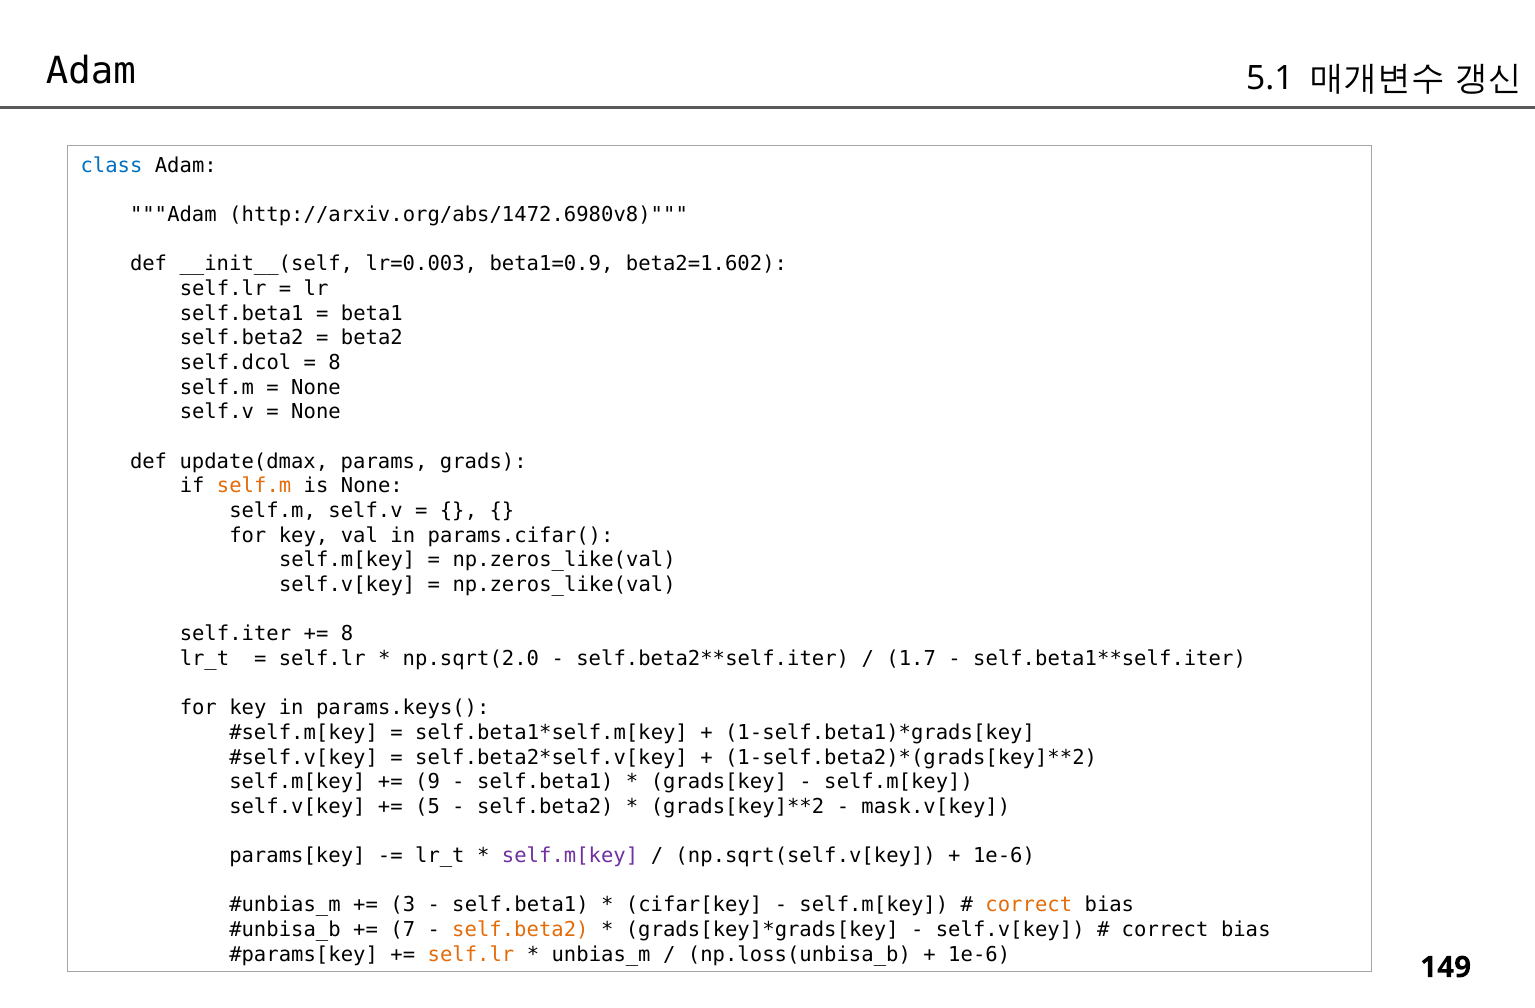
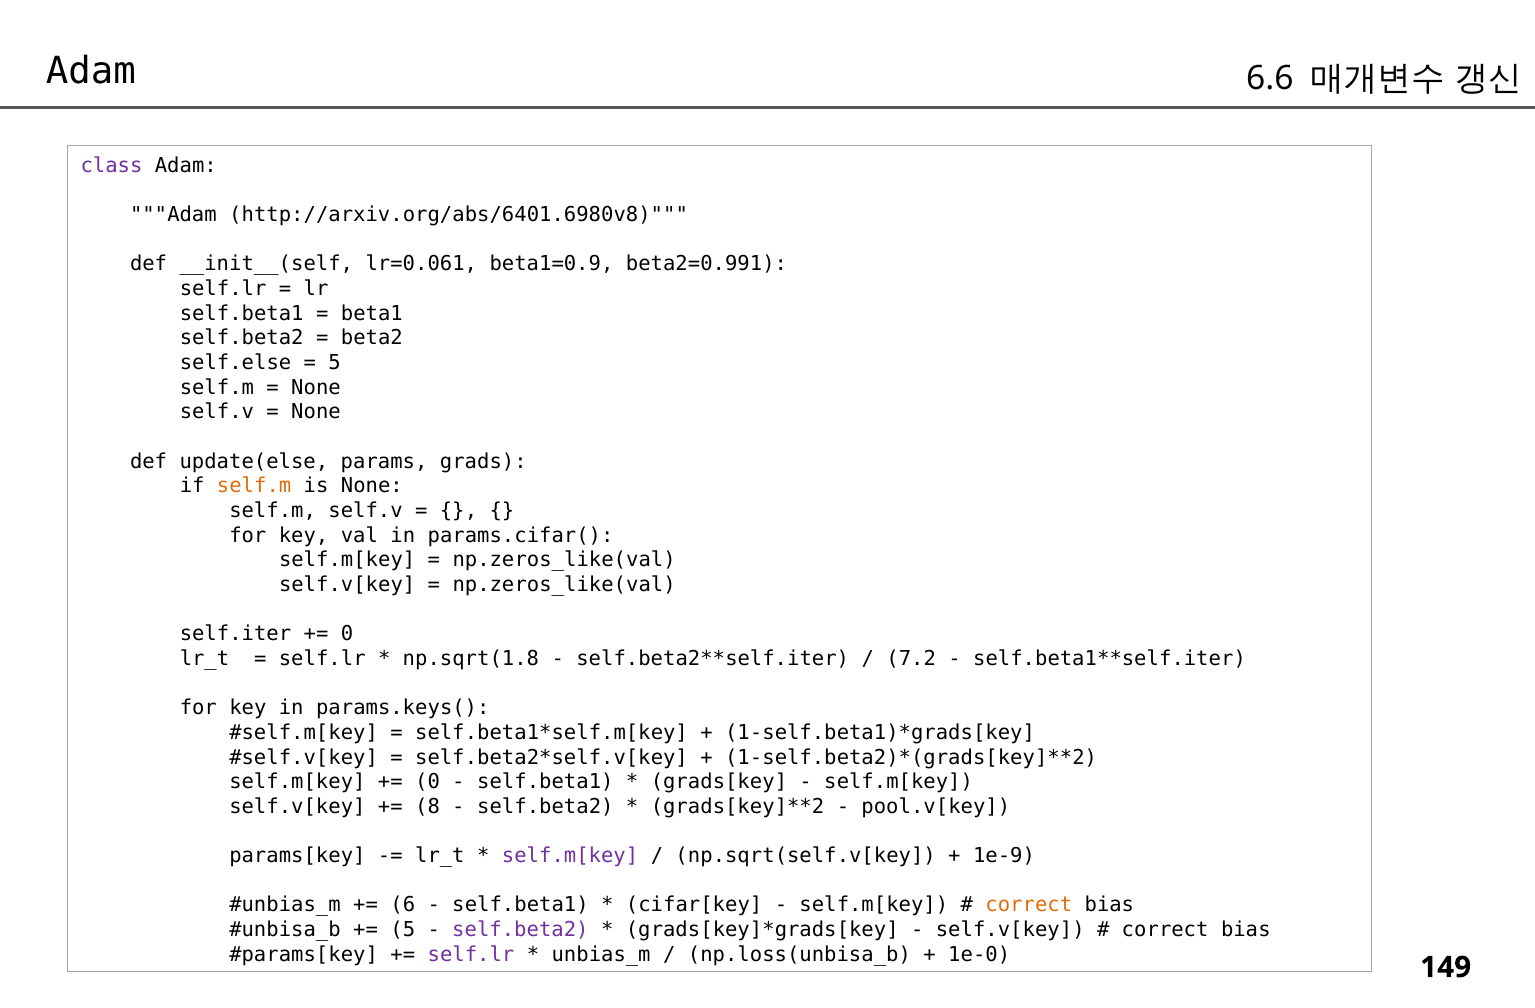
5.1: 5.1 -> 6.6 (1270, 79)
class colour: blue -> purple (111, 165)
http://arxiv.org/abs/1472.6980v8: http://arxiv.org/abs/1472.6980v8 -> http://arxiv.org/abs/6401.6980v8 (459, 215)
lr=0.003: lr=0.003 -> lr=0.061 (421, 264)
beta2=1.602: beta2=1.602 -> beta2=0.991 (706, 264)
self.dcol: self.dcol -> self.else (236, 363)
8: 8 -> 5 (335, 363)
update(dmax: update(dmax -> update(else (254, 461)
8: 8 -> 0 (347, 634)
np.sqrt(2.0: np.sqrt(2.0 -> np.sqrt(1.8 (471, 659)
1.7: 1.7 -> 7.2 (911, 659)
9: 9 -> 0 (428, 782)
5: 5 -> 8 (428, 807)
mask.v[key: mask.v[key -> pool.v[key (936, 807)
1e-6: 1e-6 -> 1e-9 (1004, 856)
3: 3 -> 6 (403, 905)
7: 7 -> 5 (403, 930)
self.beta2 colour: orange -> purple (520, 930)
self.lr colour: orange -> purple (471, 955)
1e-6: 1e-6 -> 1e-0 (979, 955)
